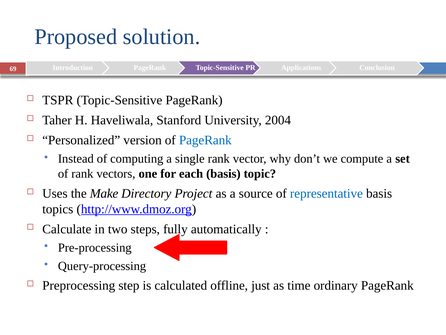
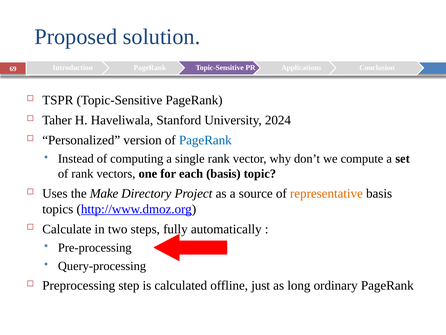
2004: 2004 -> 2024 (278, 120)
representative colour: blue -> orange (326, 193)
time: time -> long (299, 285)
